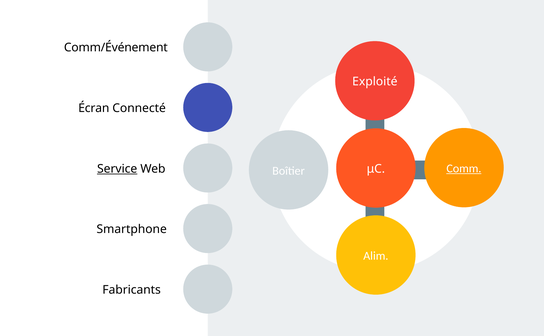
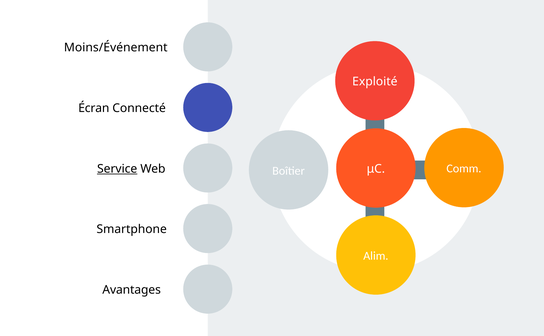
Comm/Événement: Comm/Événement -> Moins/Événement (116, 48)
Comm underline: present -> none (464, 169)
Fabricants: Fabricants -> Avantages (132, 290)
